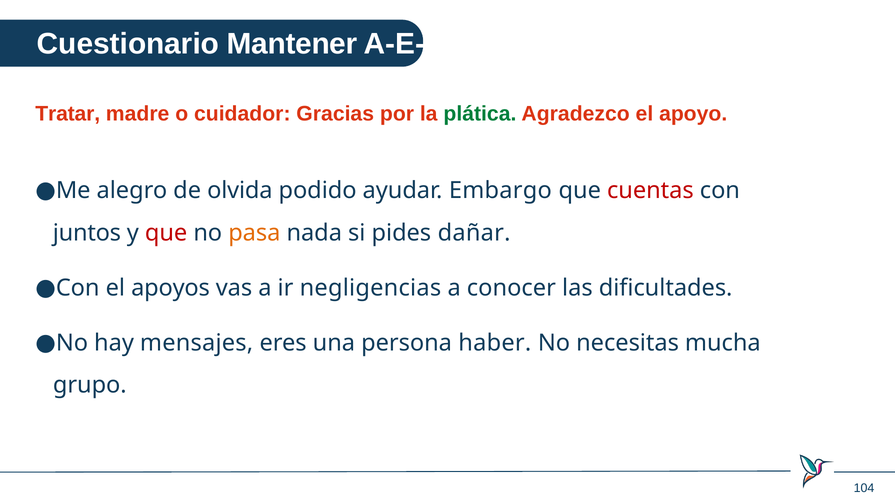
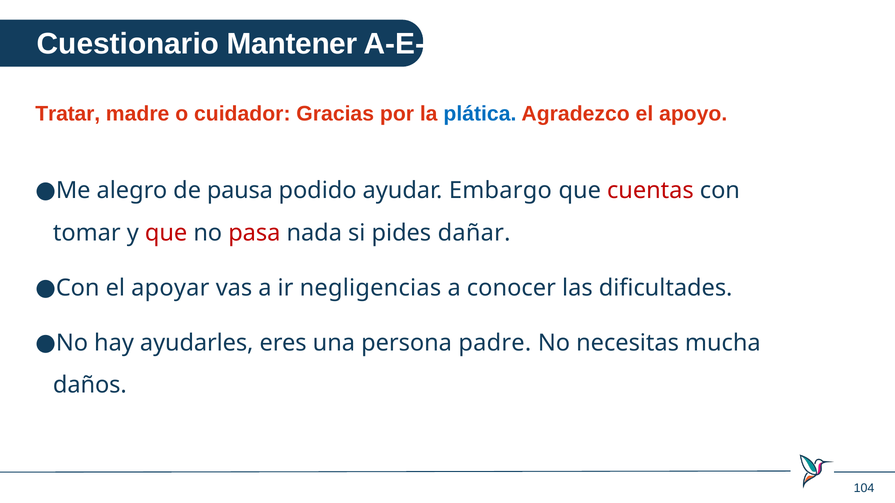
plática colour: green -> blue (480, 114)
olvida: olvida -> pausa (240, 191)
juntos: juntos -> tomar (87, 233)
pasa colour: orange -> red (254, 233)
apoyos: apoyos -> apoyar (170, 288)
mensajes: mensajes -> ayudarles (197, 343)
haber: haber -> padre (495, 343)
grupo: grupo -> daños (90, 386)
